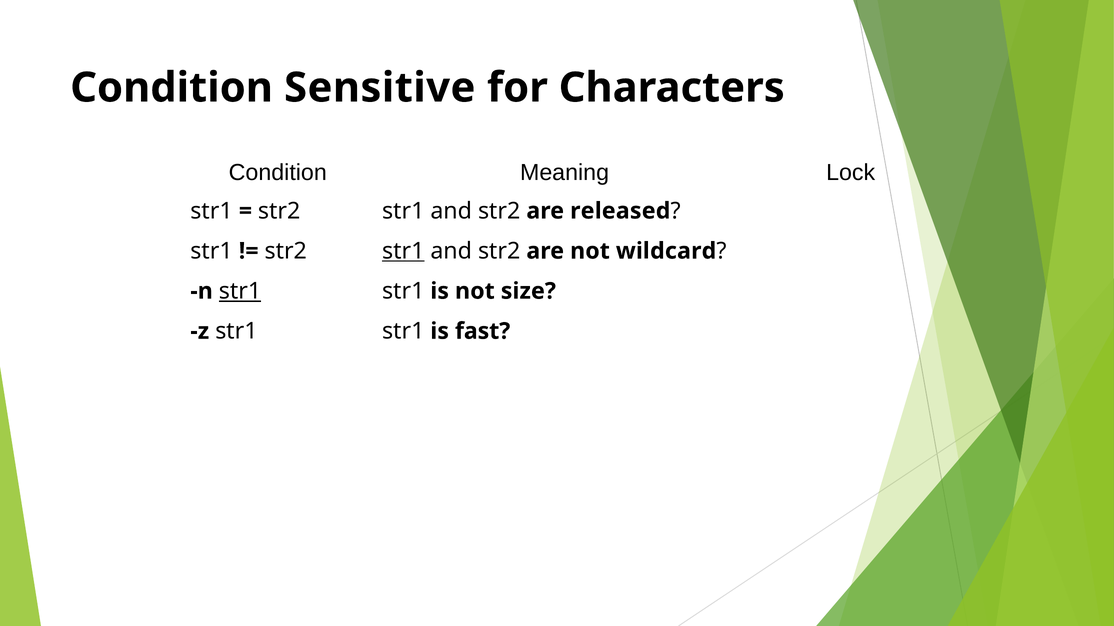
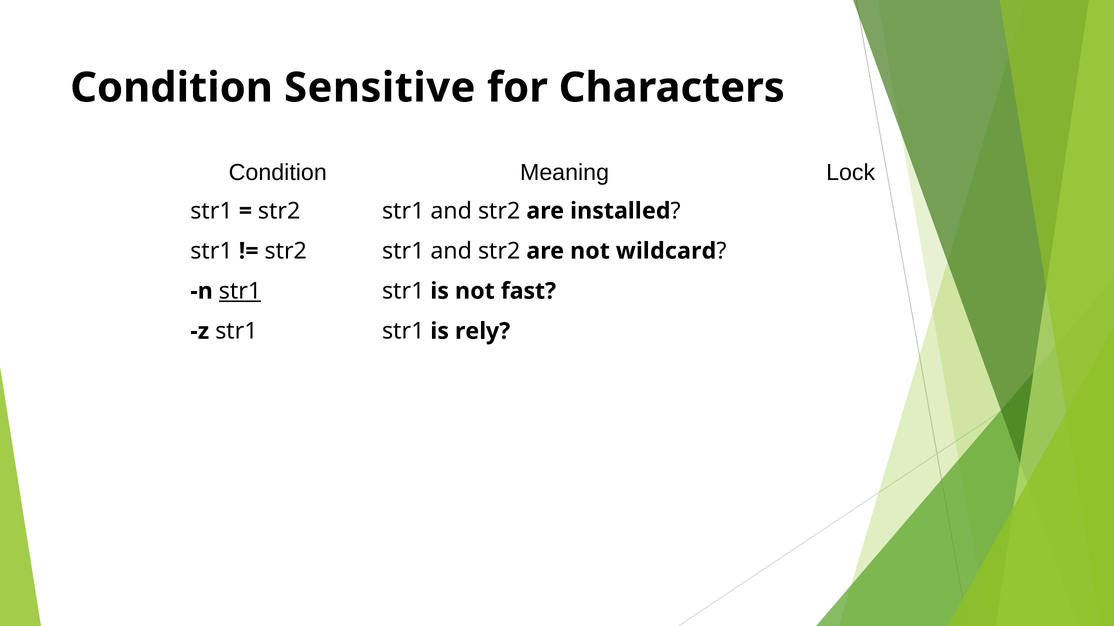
released: released -> installed (620, 211)
str1 underline: present -> none (403, 251)
size: size -> fast (528, 291)
fast: fast -> rely (483, 331)
